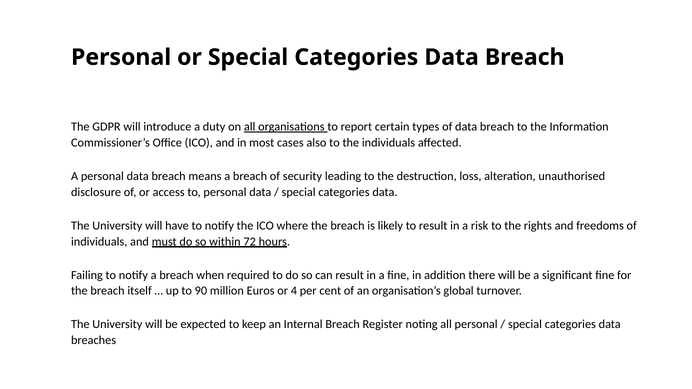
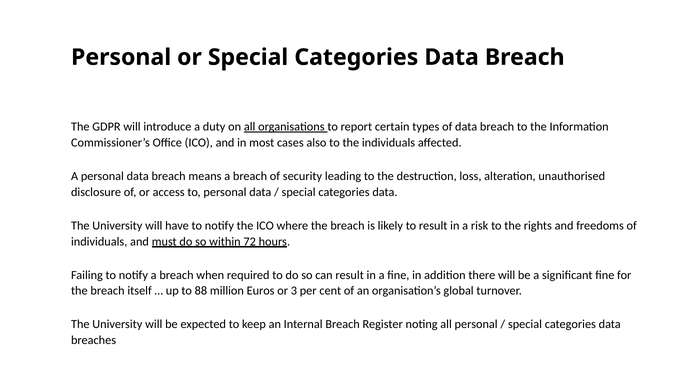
90: 90 -> 88 (201, 291)
4: 4 -> 3 (294, 291)
